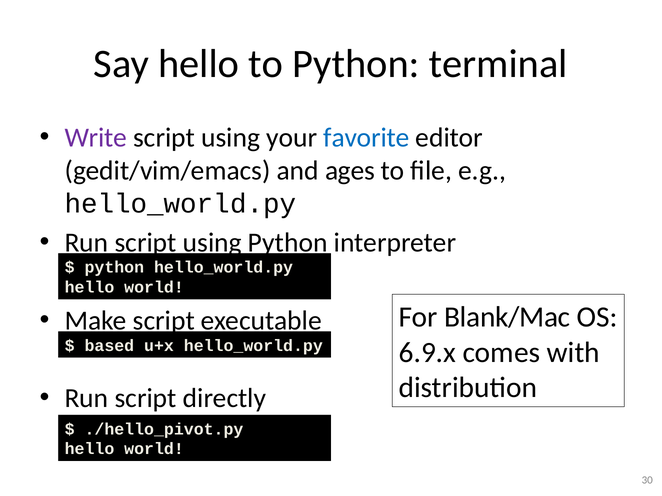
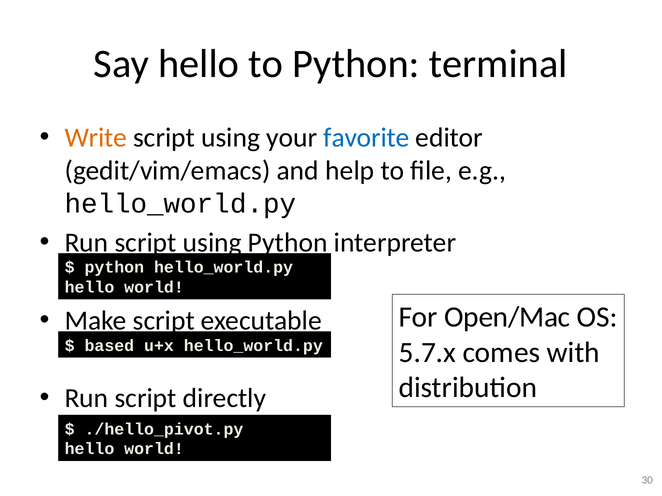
Write colour: purple -> orange (96, 138)
ages: ages -> help (350, 171)
Blank/Mac: Blank/Mac -> Open/Mac (507, 318)
6.9.x: 6.9.x -> 5.7.x (427, 353)
